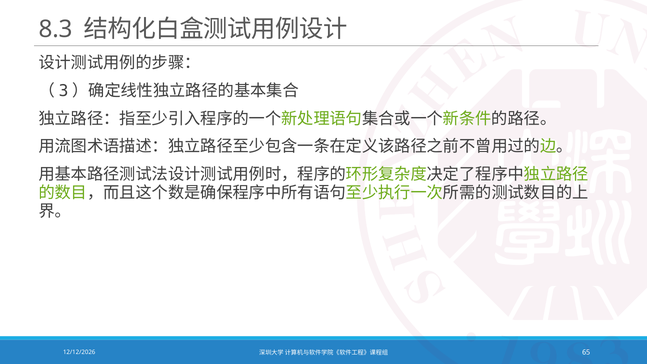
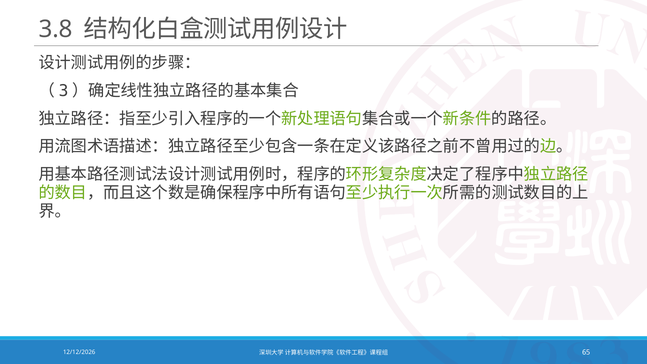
8.3: 8.3 -> 3.8 (56, 29)
